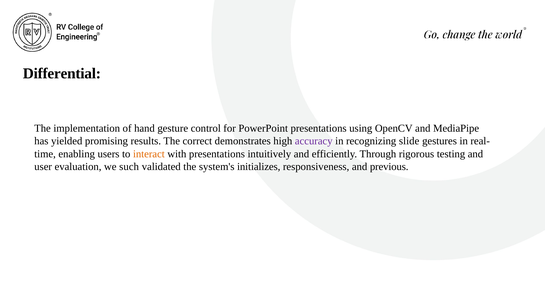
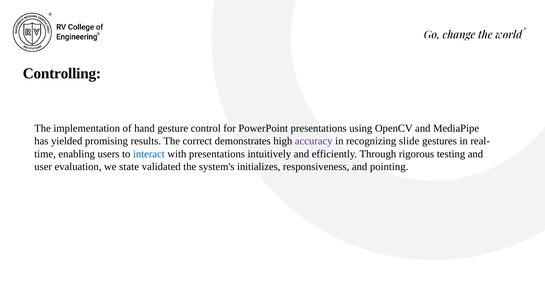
Differential: Differential -> Controlling (62, 73)
interact colour: orange -> blue (149, 154)
such: such -> state (129, 166)
previous: previous -> pointing (389, 166)
